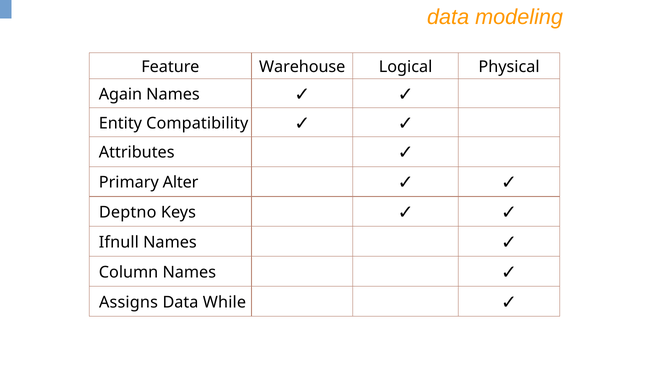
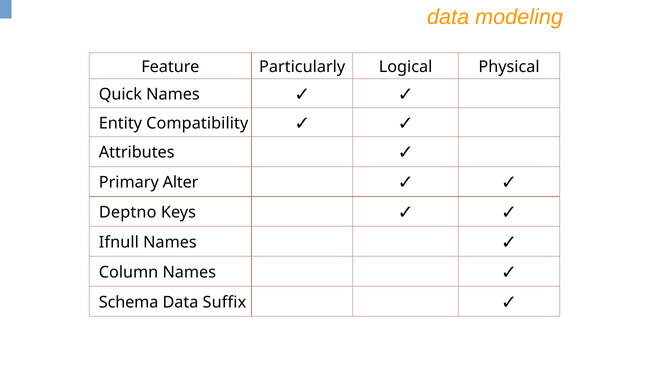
Warehouse: Warehouse -> Particularly (302, 67)
Again: Again -> Quick (120, 94)
Assigns: Assigns -> Schema (129, 302)
While: While -> Suffix (224, 302)
